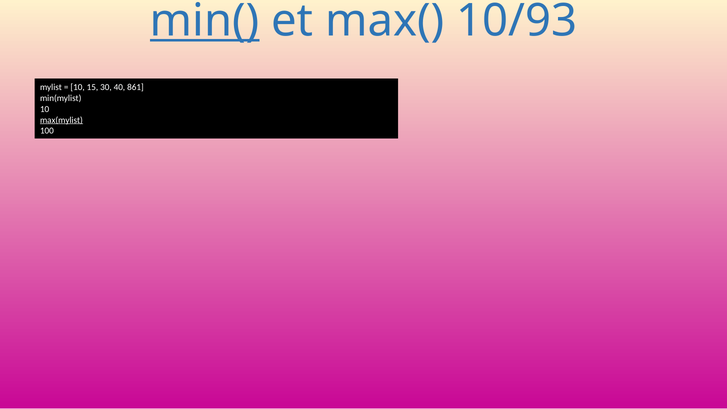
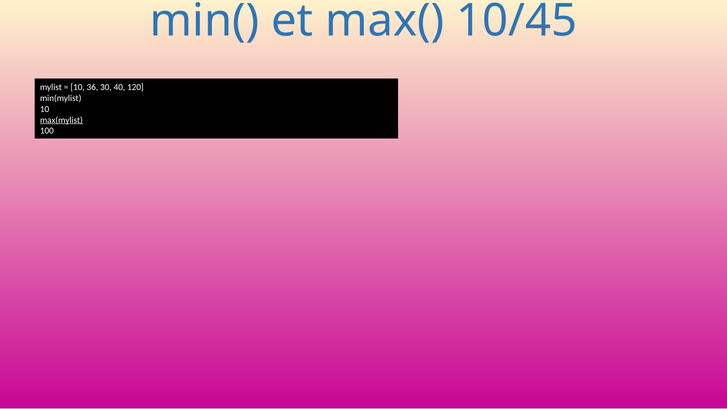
min( underline: present -> none (205, 21)
10/93: 10/93 -> 10/45 (517, 21)
15: 15 -> 36 (92, 87)
861: 861 -> 120 (135, 87)
